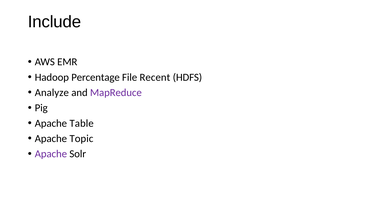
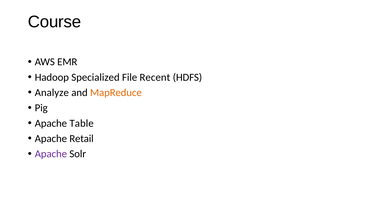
Include: Include -> Course (55, 22)
Percentage: Percentage -> Specialized (95, 77)
MapReduce colour: purple -> orange (116, 93)
Topic: Topic -> Retail (82, 138)
